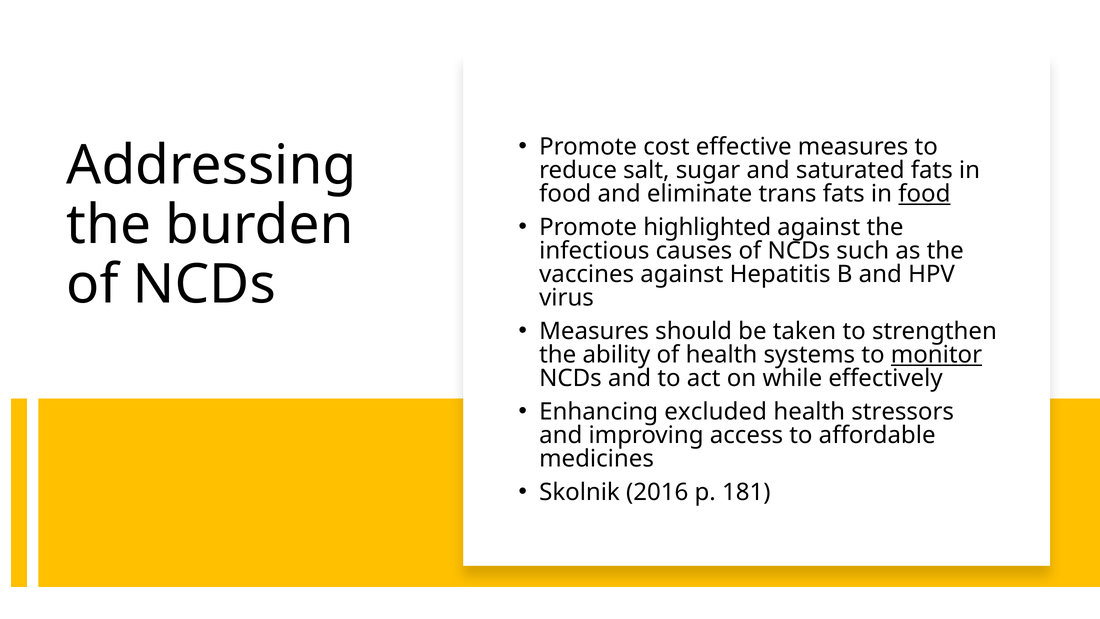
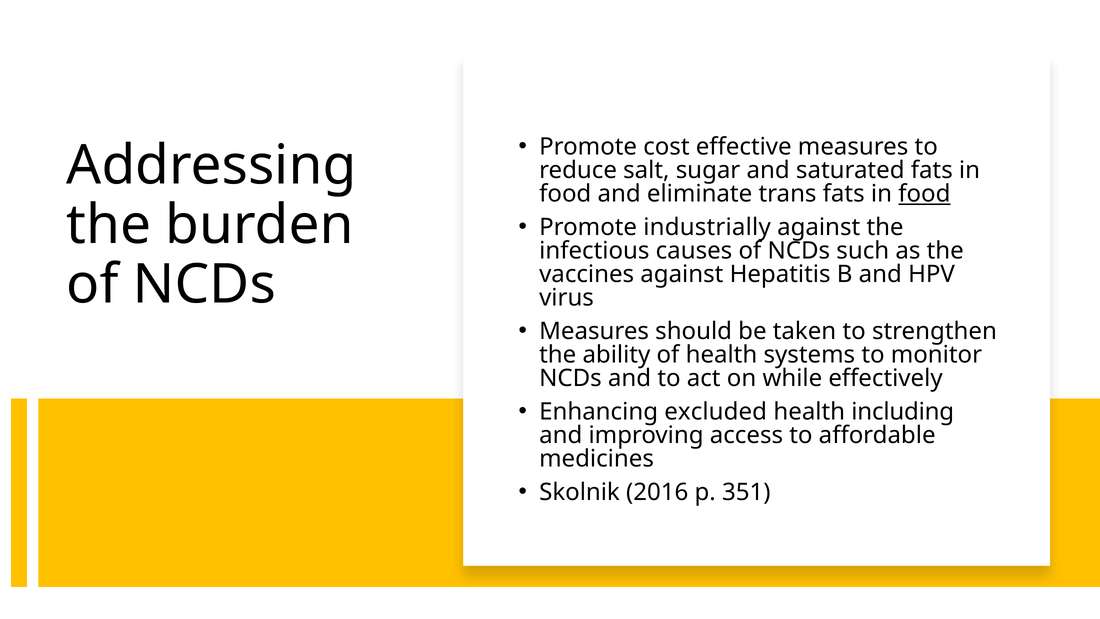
highlighted: highlighted -> industrially (707, 227)
monitor underline: present -> none (936, 355)
stressors: stressors -> including (903, 412)
181: 181 -> 351 (746, 492)
